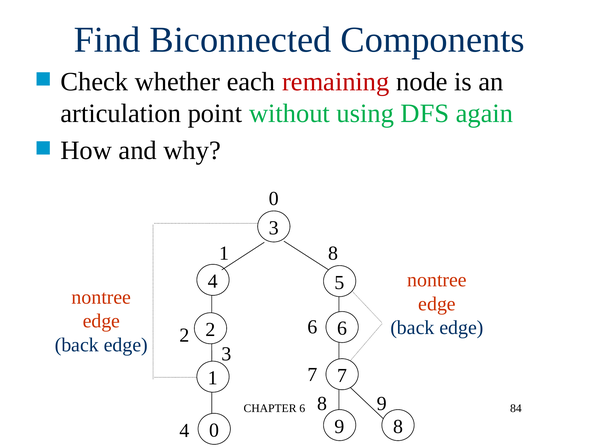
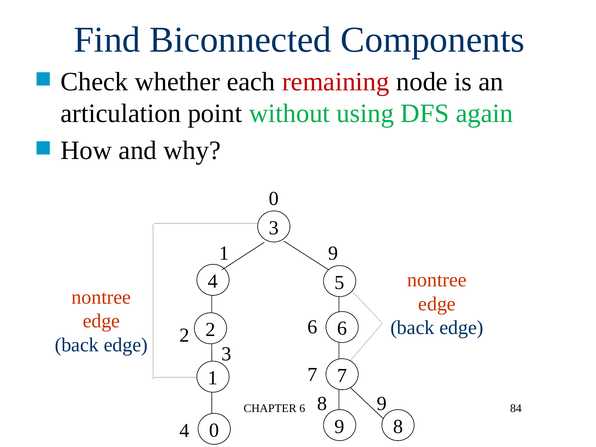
1 8: 8 -> 9 (333, 253)
